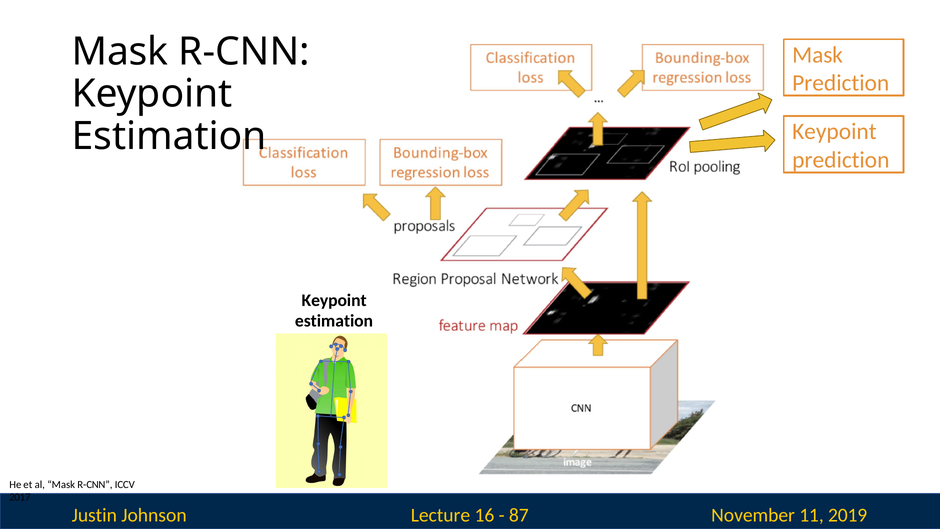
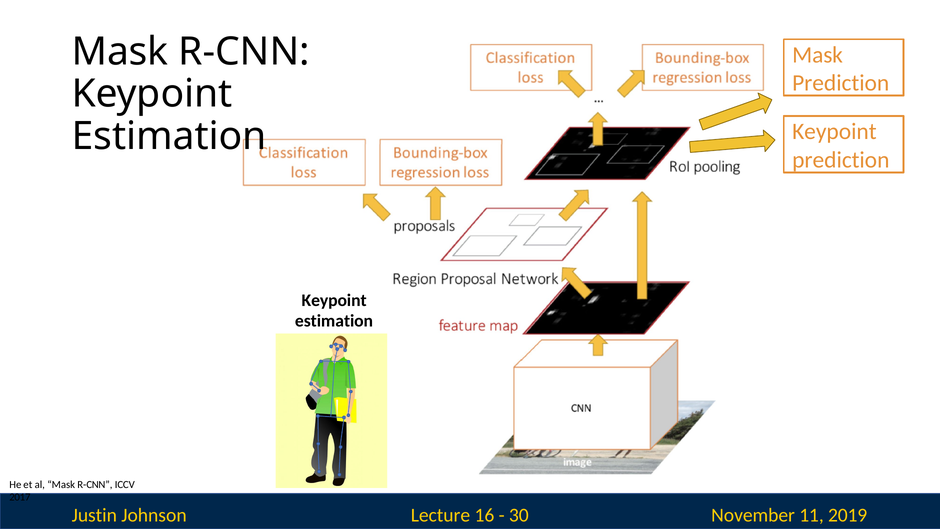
87: 87 -> 30 (519, 515)
